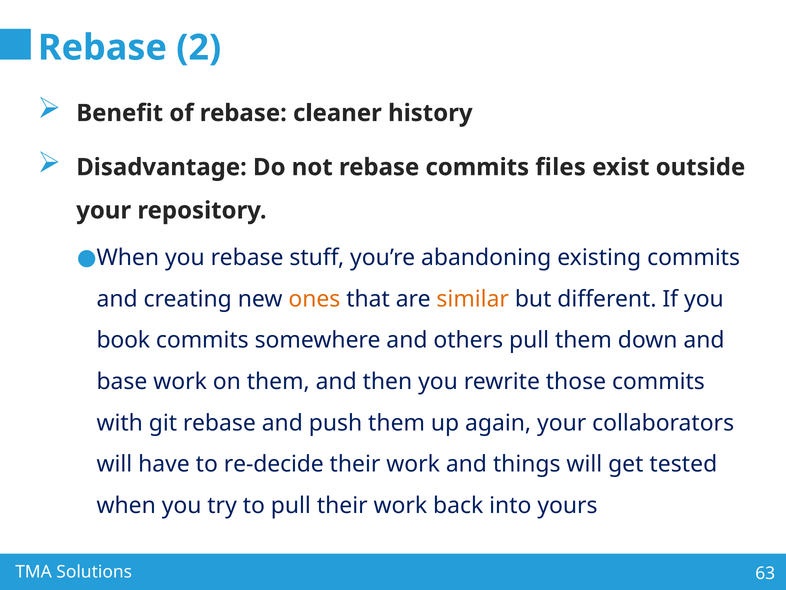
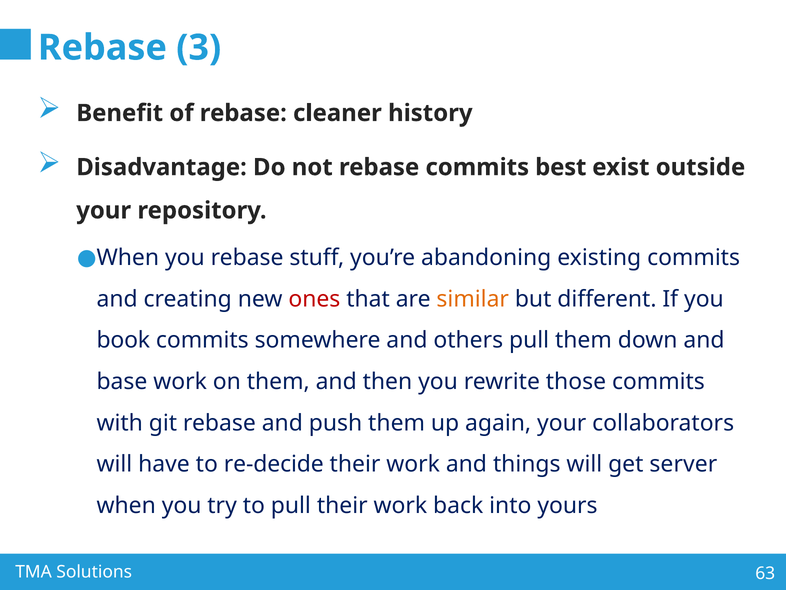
2: 2 -> 3 (199, 48)
files: files -> best (561, 167)
ones colour: orange -> red (314, 299)
tested: tested -> server (683, 464)
